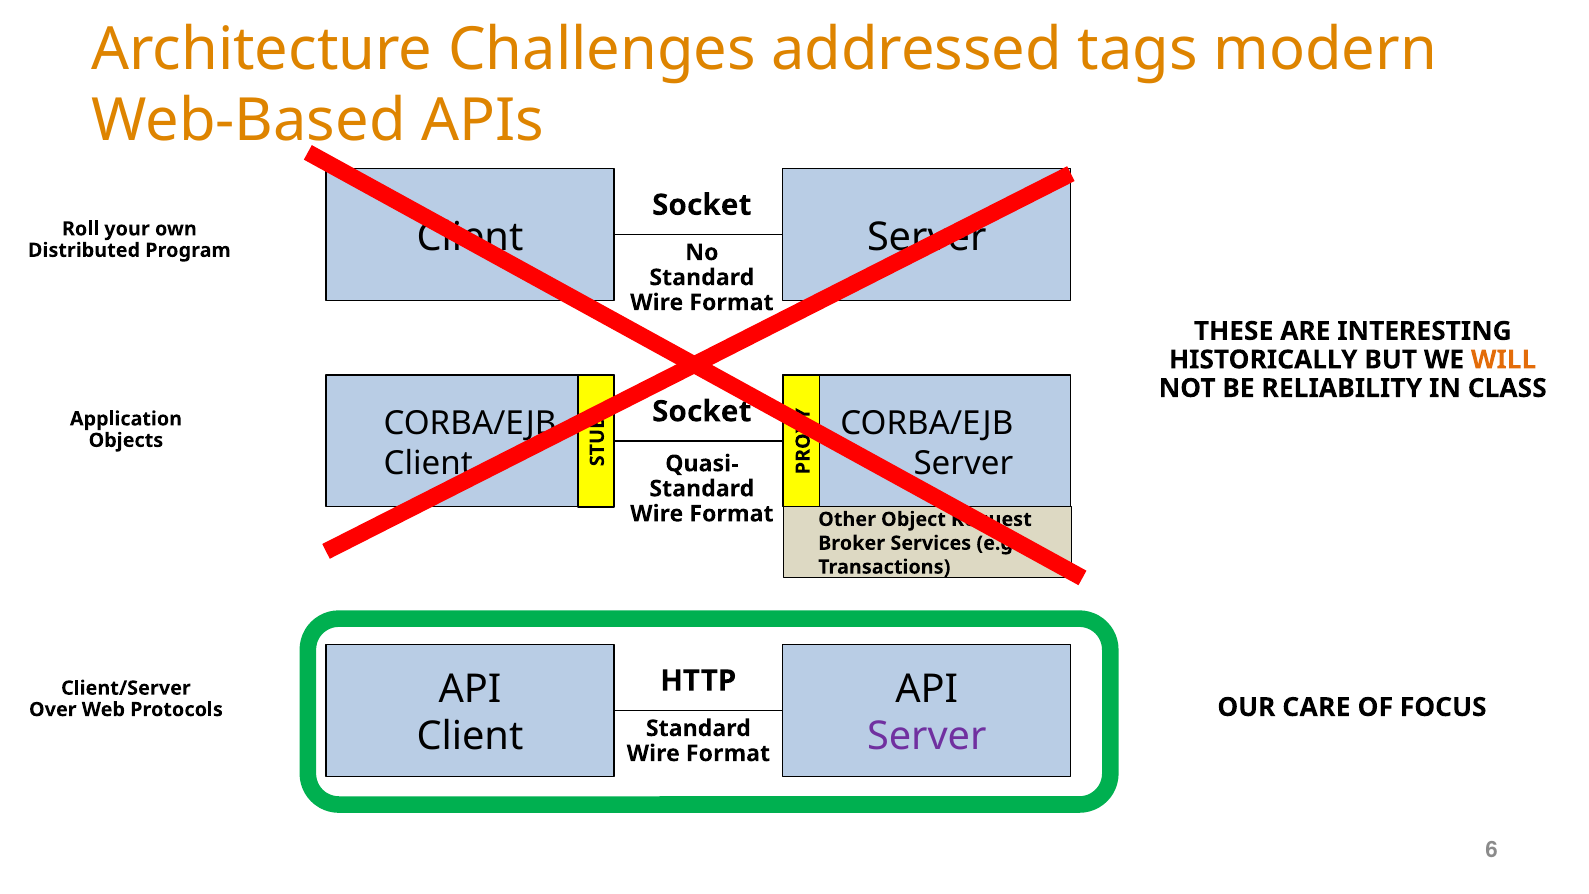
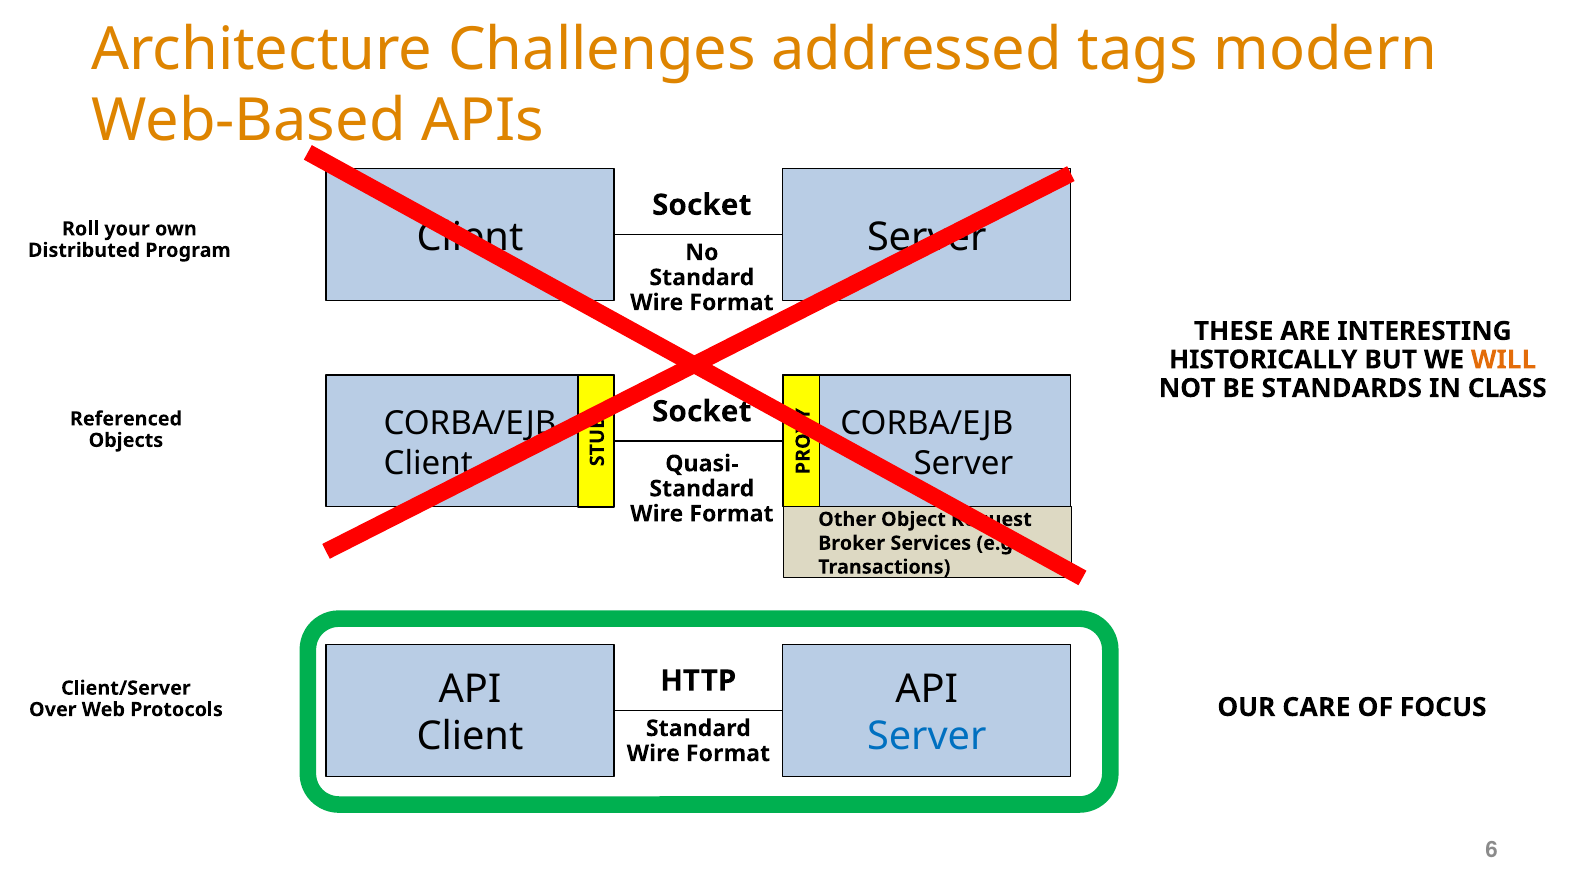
RELIABILITY: RELIABILITY -> STANDARDS (1342, 388)
Application: Application -> Referenced (126, 419)
Server colour: purple -> blue (927, 737)
